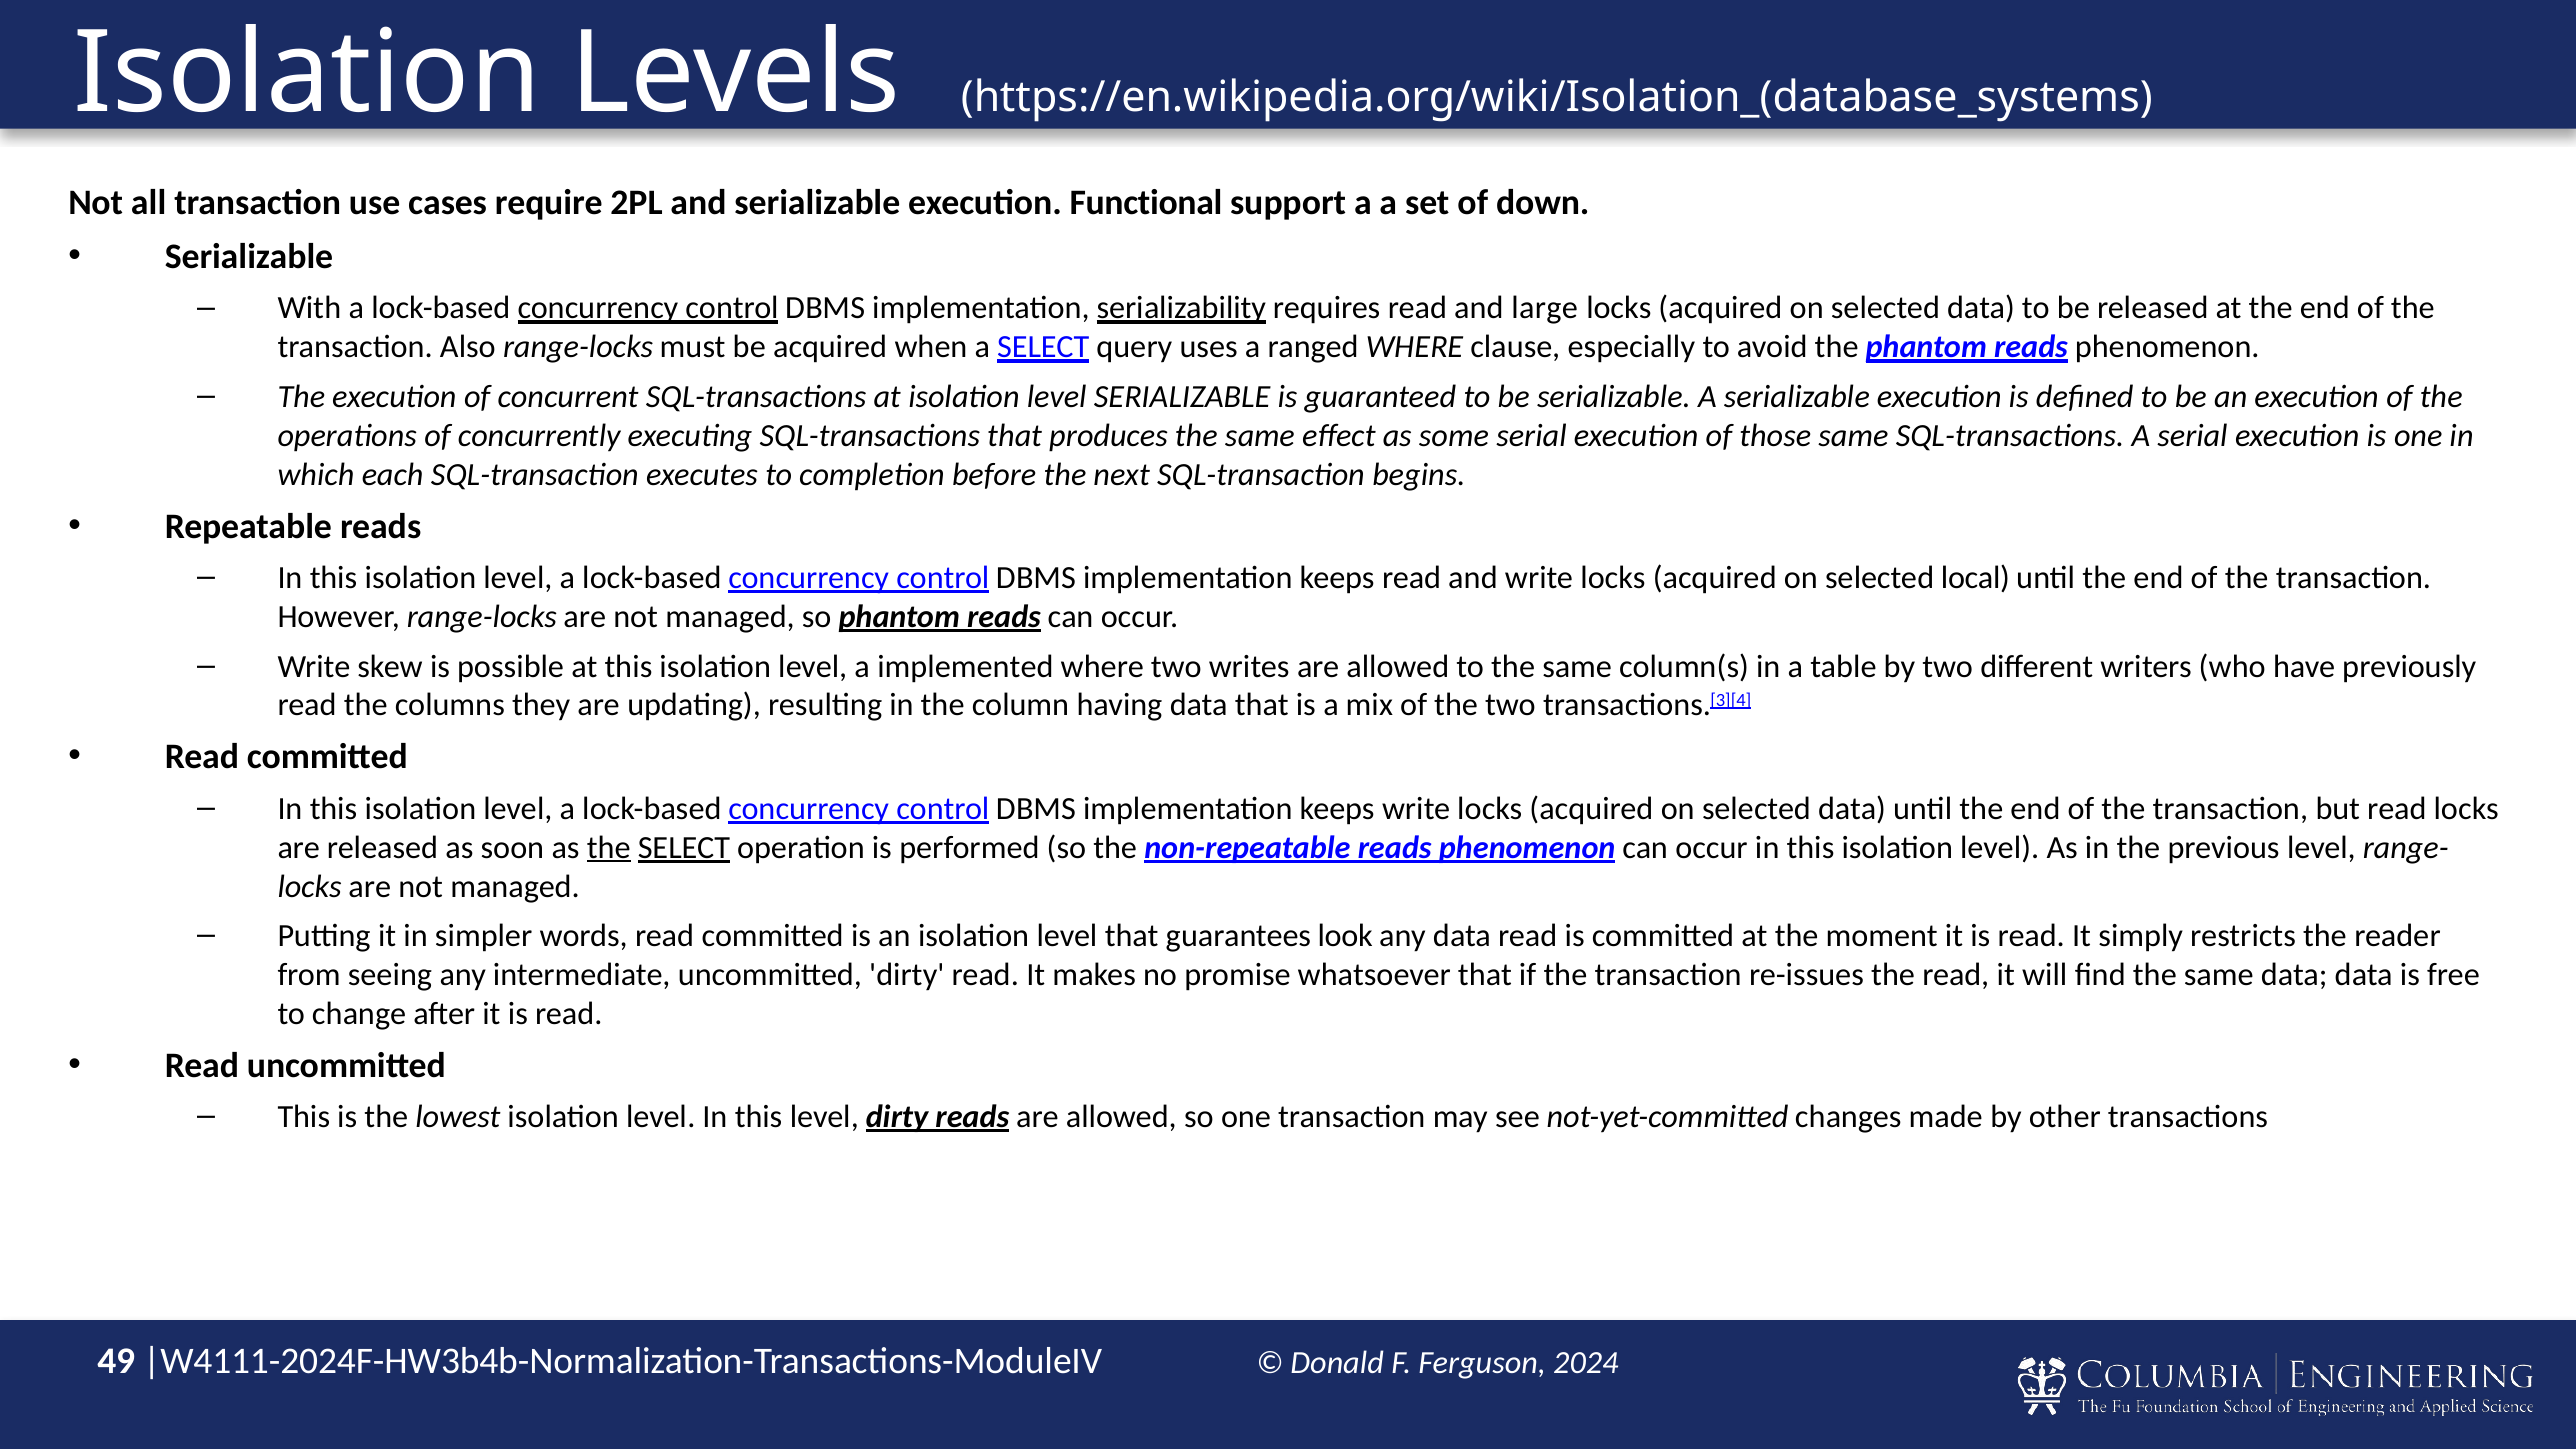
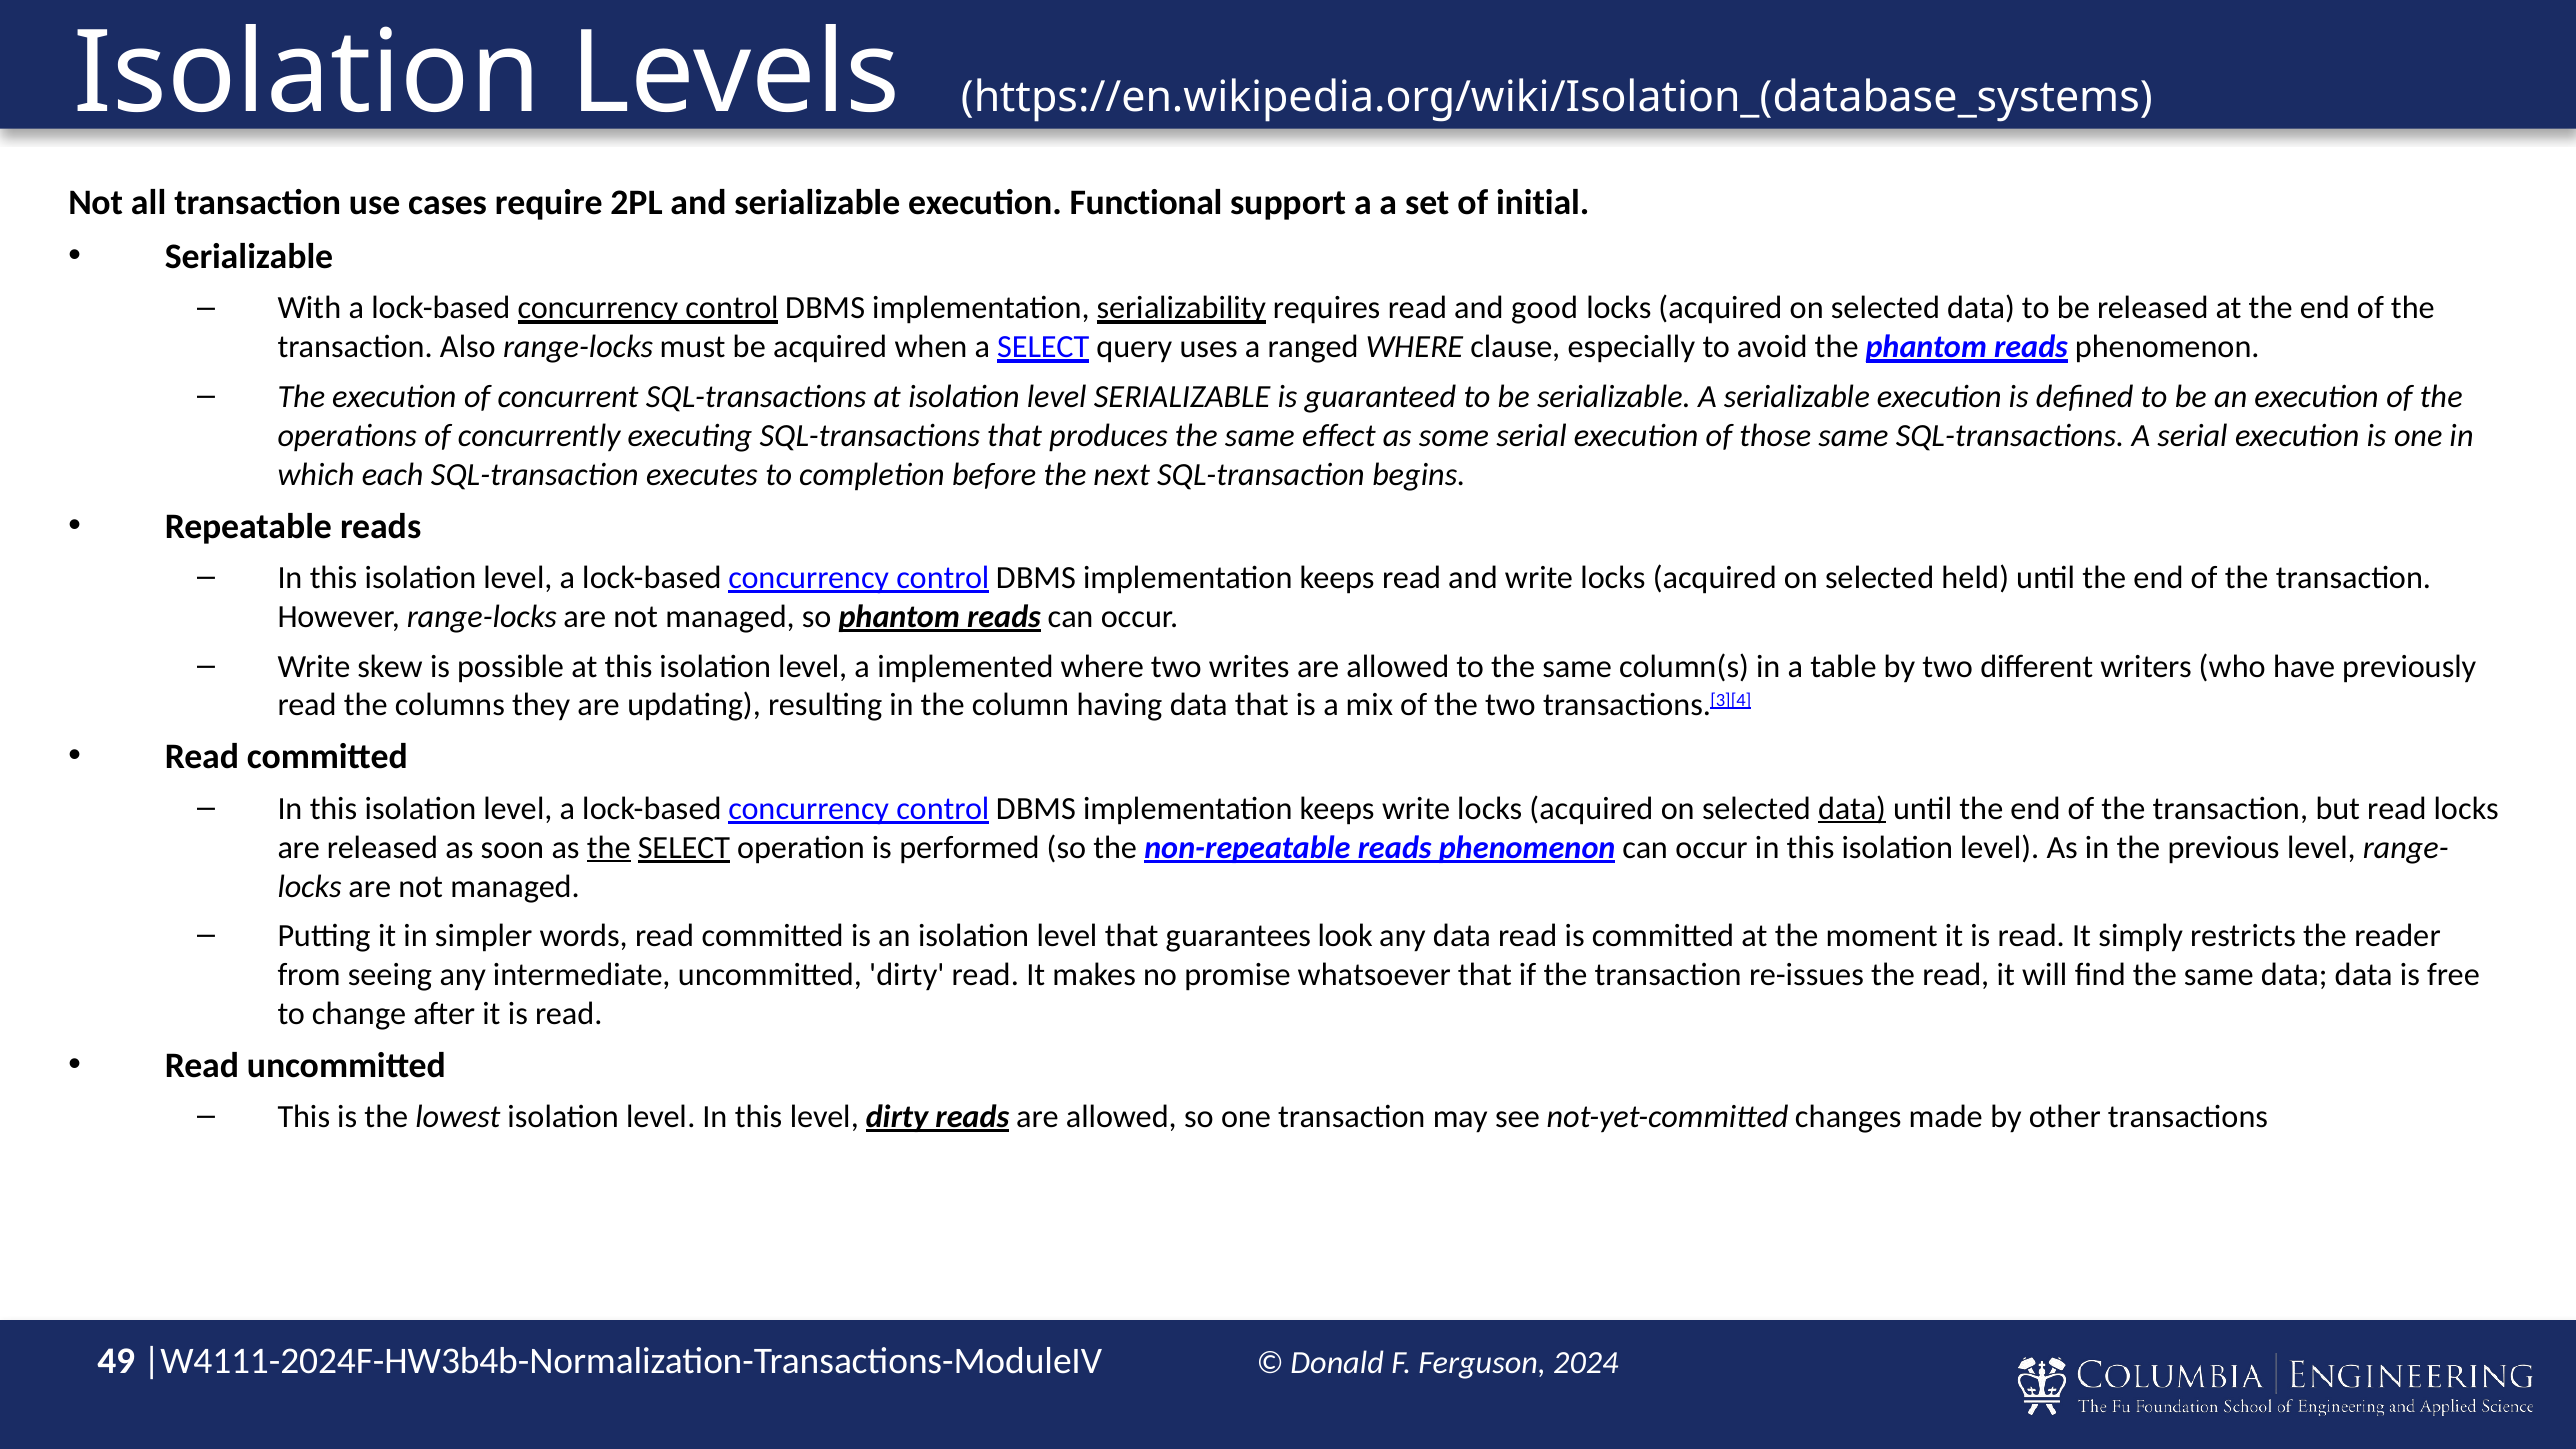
down: down -> initial (1543, 203)
large: large -> good (1545, 308)
local: local -> held (1975, 578)
data underline: none -> present (1852, 809)
